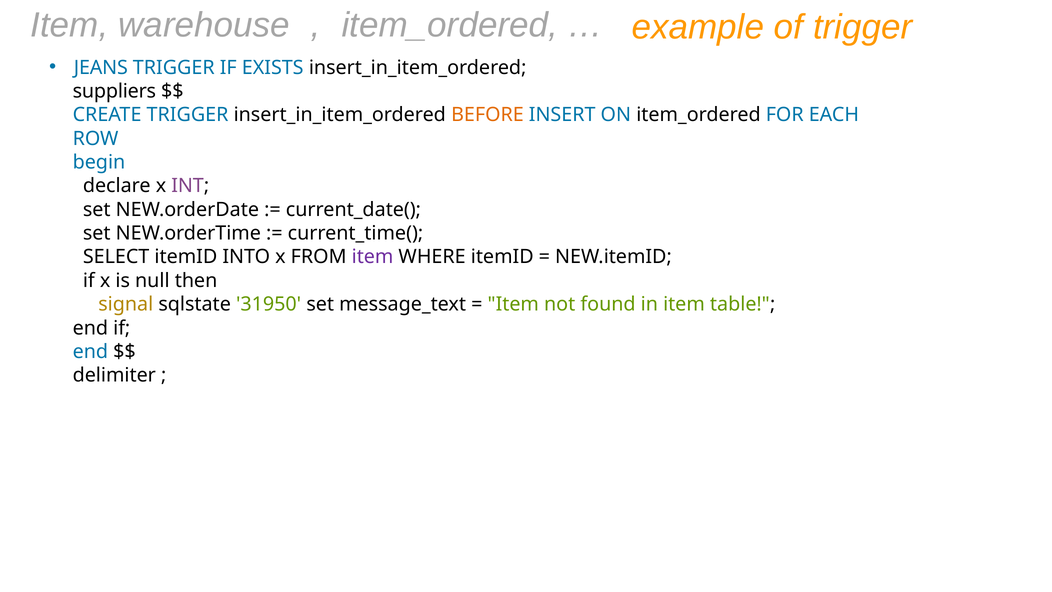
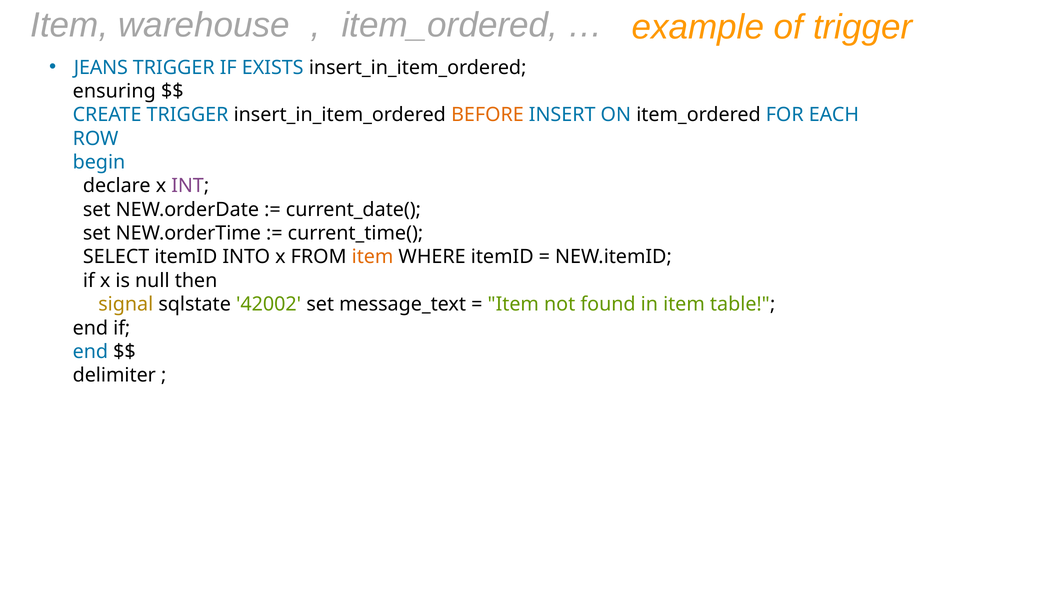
suppliers: suppliers -> ensuring (114, 91)
item colour: purple -> orange (373, 257)
31950: 31950 -> 42002 (269, 304)
